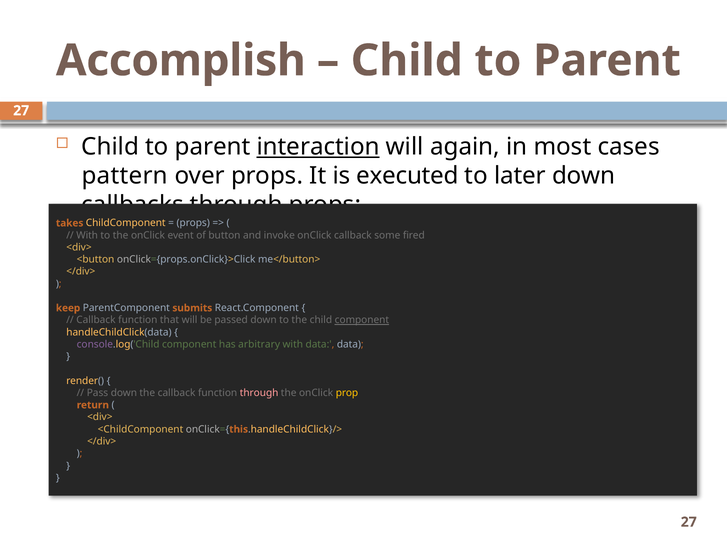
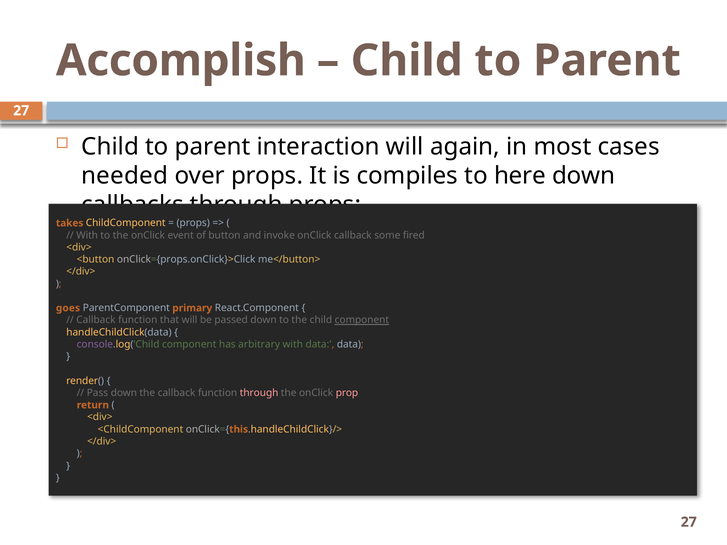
interaction underline: present -> none (318, 147)
pattern: pattern -> needed (125, 176)
executed: executed -> compiles (407, 176)
later: later -> here (520, 176)
keep: keep -> goes (68, 308)
submits: submits -> primary (192, 308)
prop colour: yellow -> pink (347, 393)
